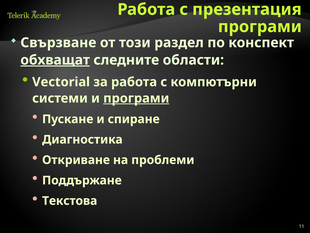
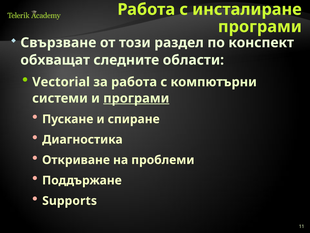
презентация: презентация -> инсталиране (247, 9)
обхващат underline: present -> none (55, 60)
Текстова: Текстова -> Supports (70, 200)
